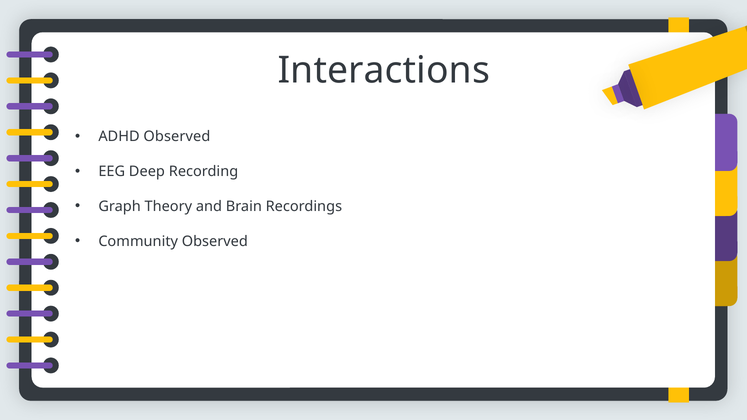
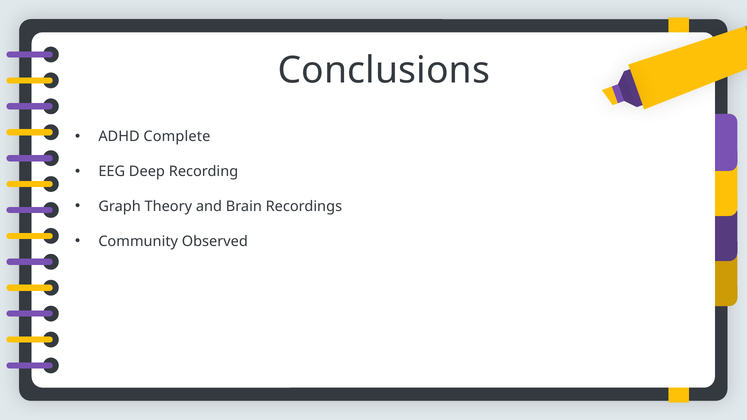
Interactions: Interactions -> Conclusions (384, 70)
ADHD Observed: Observed -> Complete (177, 137)
